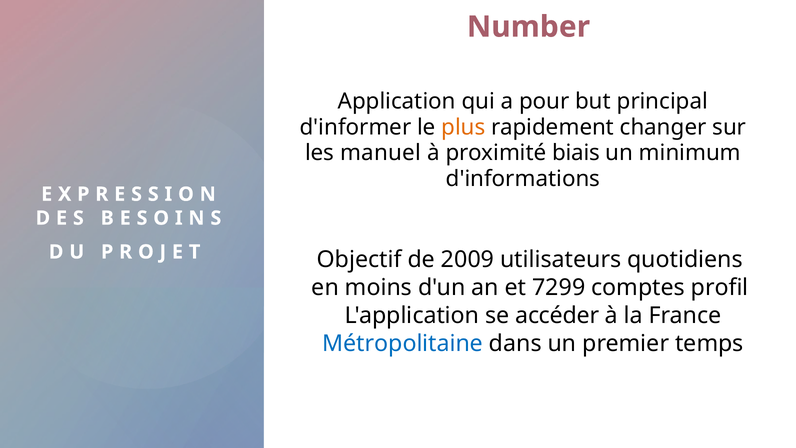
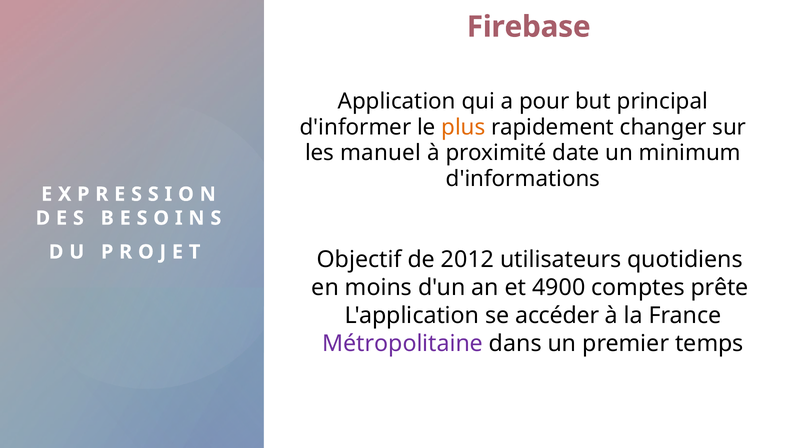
Number: Number -> Firebase (529, 27)
biais: biais -> date (576, 153)
2009: 2009 -> 2012 (468, 260)
7299: 7299 -> 4900 (559, 288)
profil: profil -> prête (720, 288)
Métropolitaine colour: blue -> purple (403, 343)
